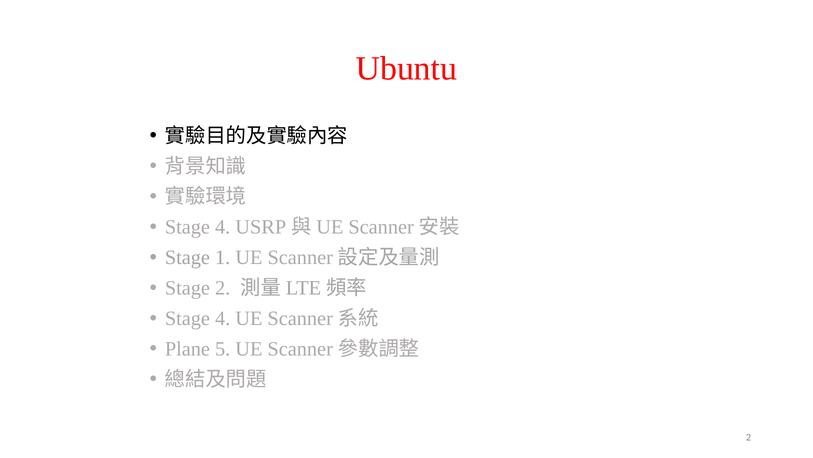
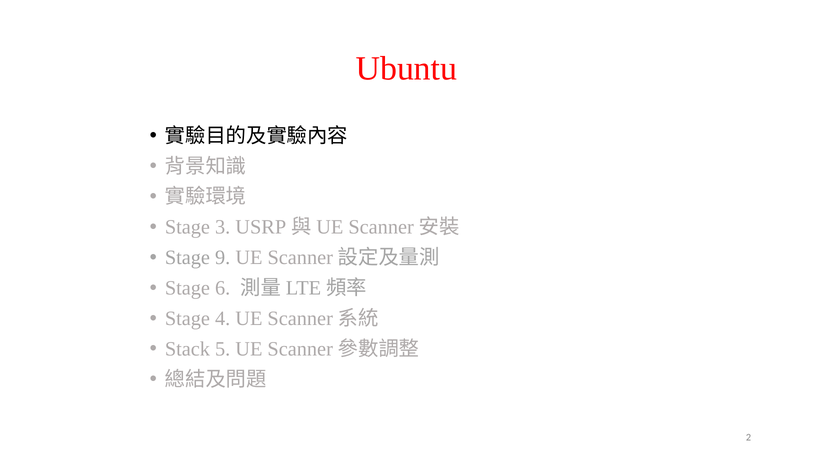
4: 4 -> 3 (223, 227)
1: 1 -> 9 (223, 257)
Stage 2: 2 -> 6 (223, 288)
Plane: Plane -> Stack (187, 349)
